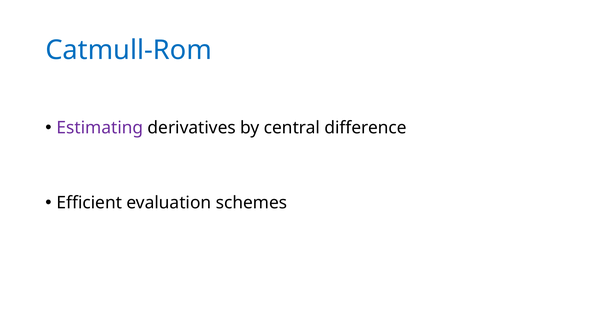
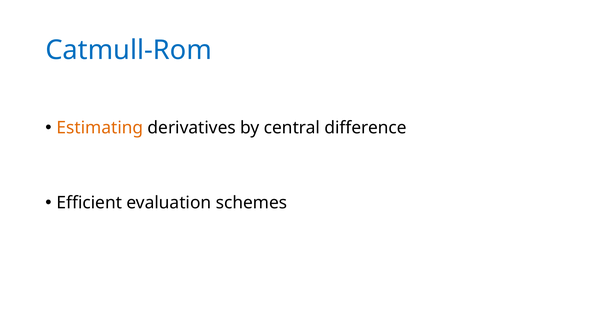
Estimating colour: purple -> orange (100, 128)
